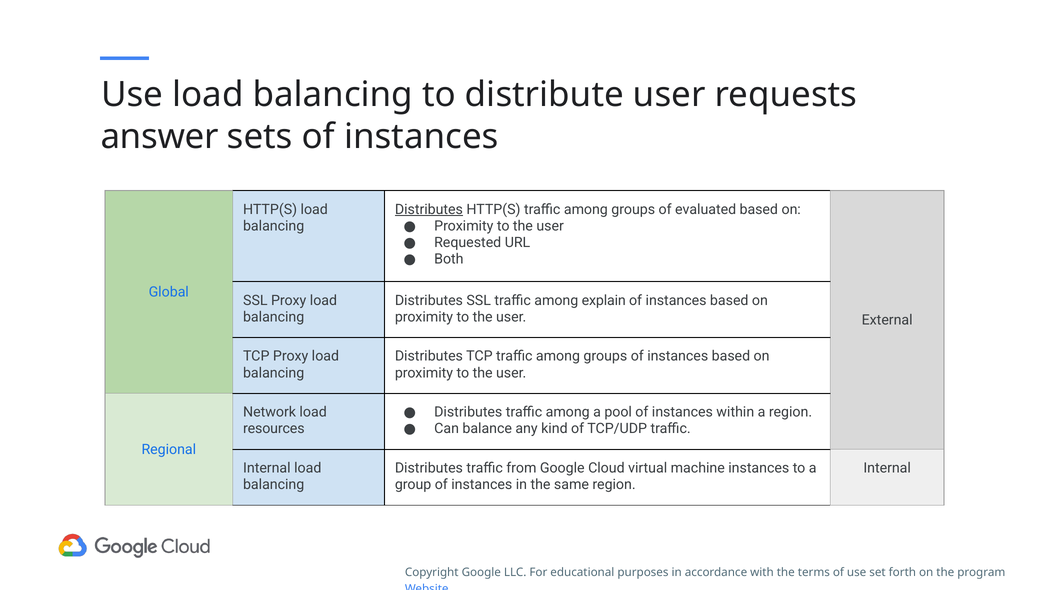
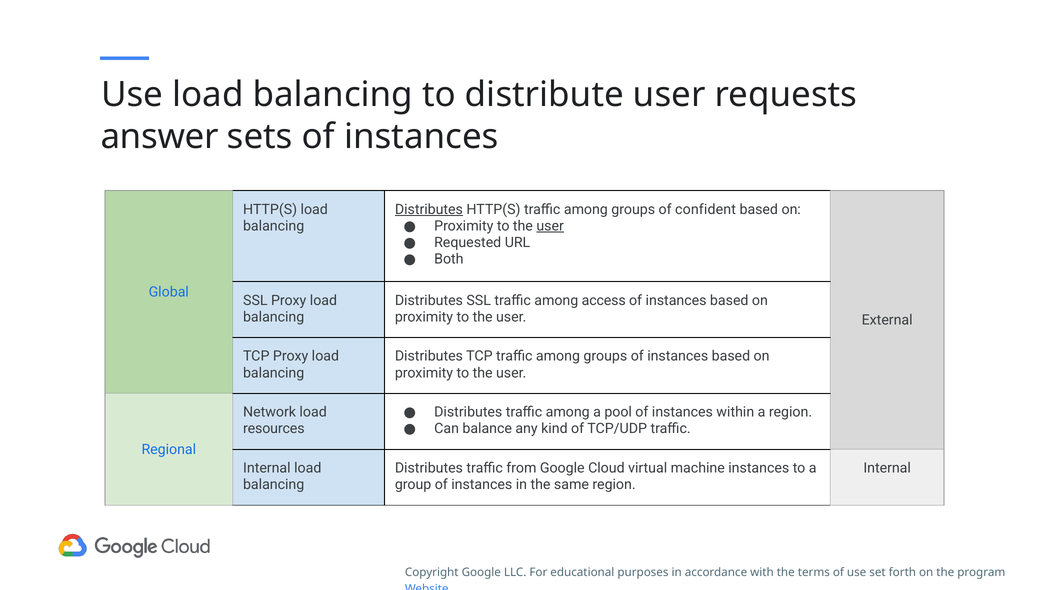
evaluated: evaluated -> confident (706, 209)
user underline: none -> present (550, 226)
explain: explain -> access (604, 300)
